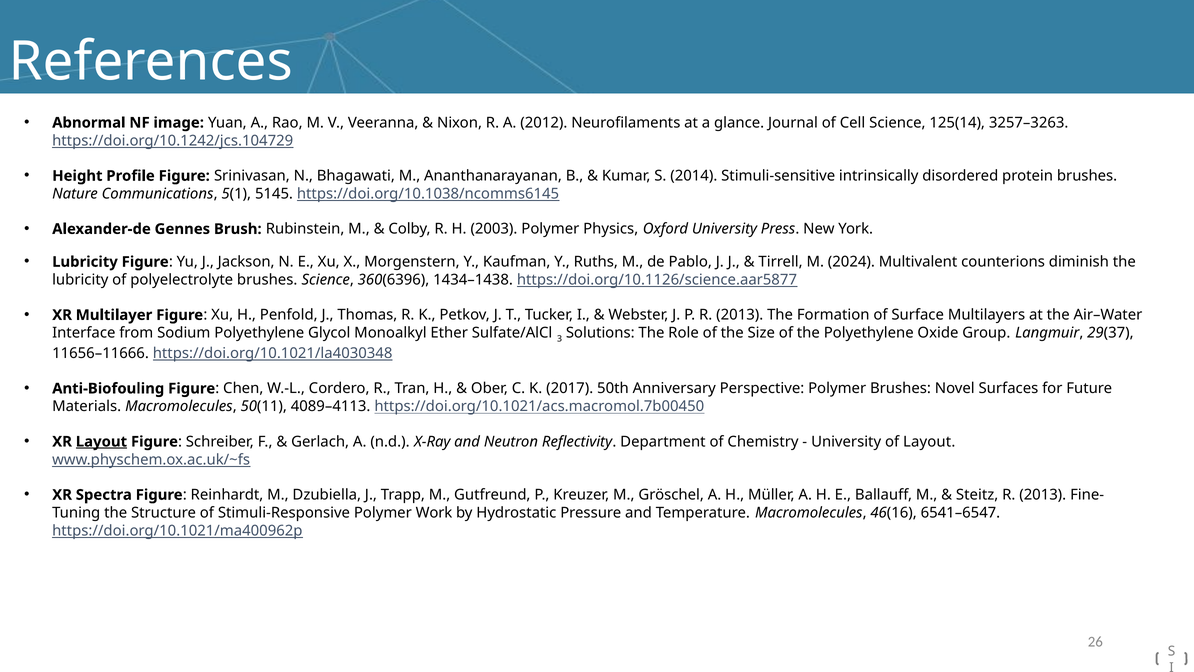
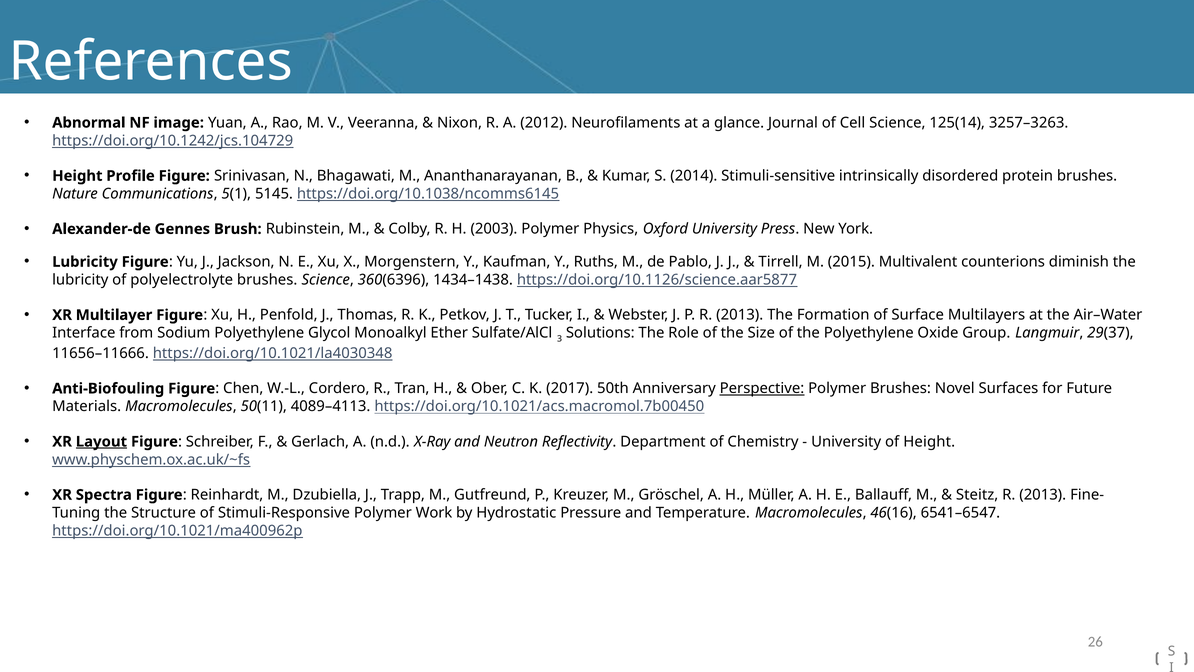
2024: 2024 -> 2015 (851, 262)
Perspective underline: none -> present (762, 388)
of Layout: Layout -> Height (929, 441)
